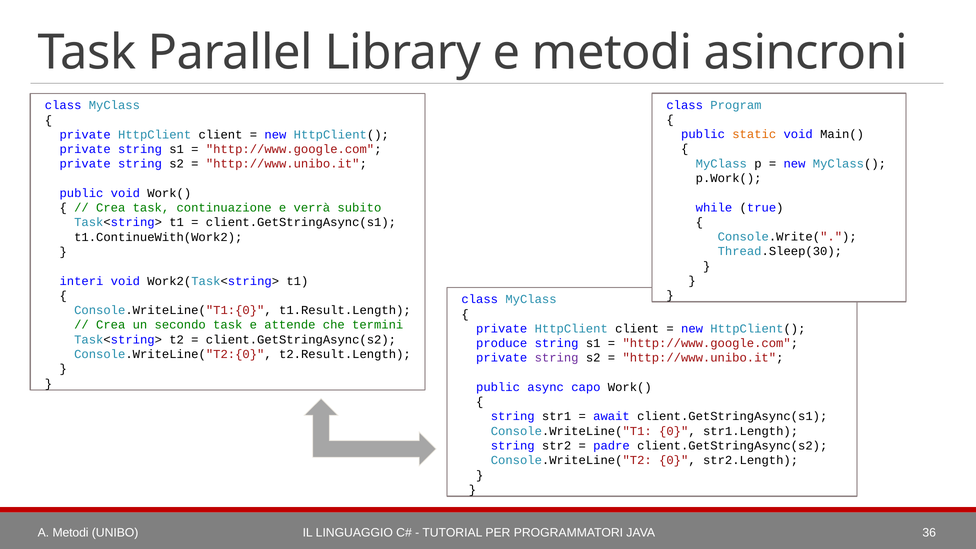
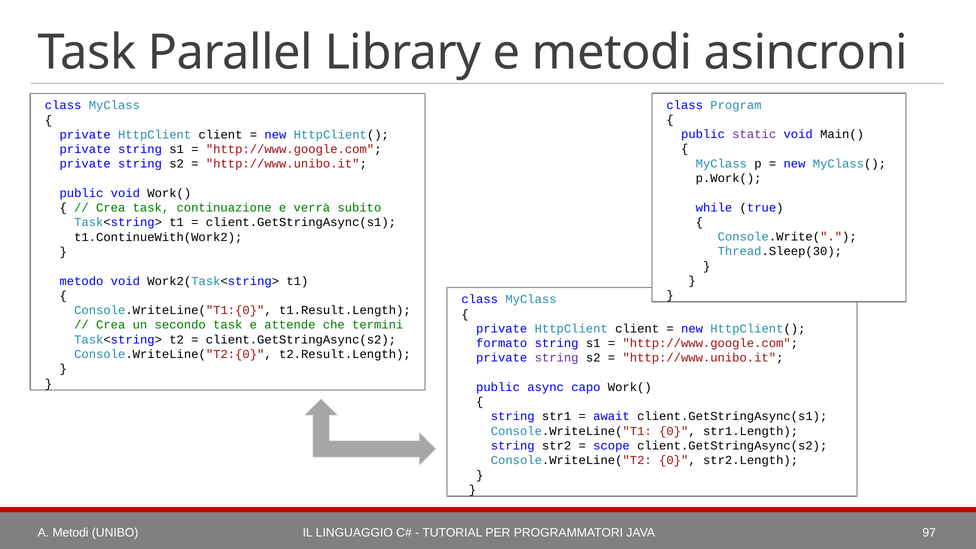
static colour: orange -> purple (754, 134)
interi: interi -> metodo (81, 281)
produce: produce -> formato (502, 343)
padre: padre -> scope (612, 446)
36: 36 -> 97 (929, 533)
